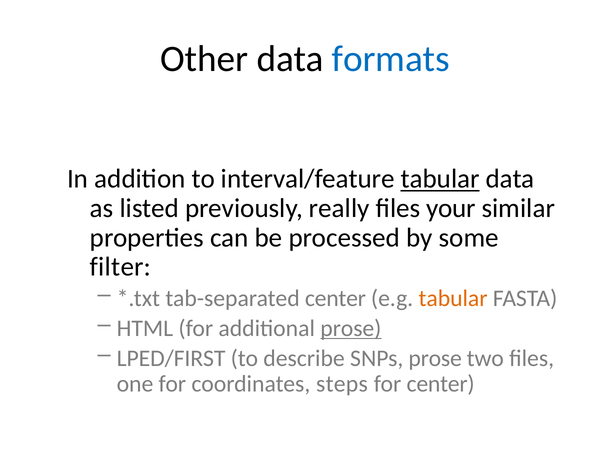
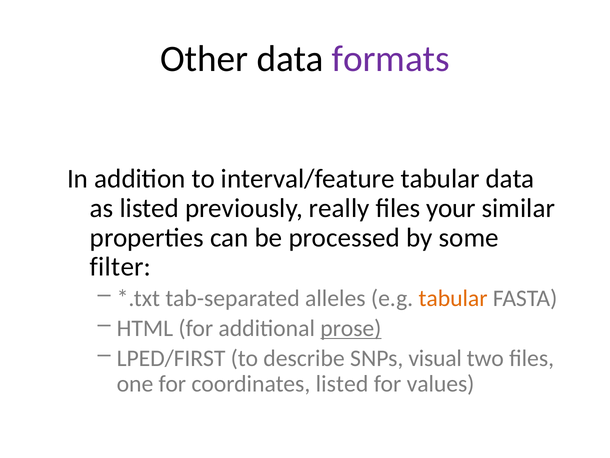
formats colour: blue -> purple (391, 59)
tabular underline: present -> none (440, 179)
tab-separated center: center -> alleles (335, 298)
SNPs prose: prose -> visual (435, 358)
coordinates steps: steps -> listed (342, 383)
for center: center -> values (441, 383)
